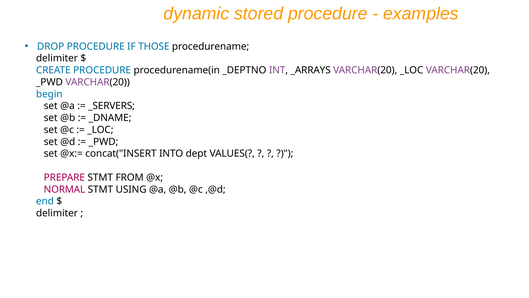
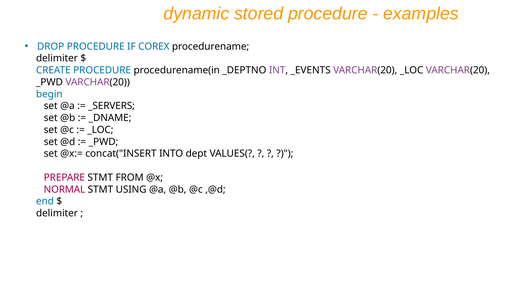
THOSE: THOSE -> COREX (154, 46)
_ARRAYS: _ARRAYS -> _EVENTS (311, 70)
